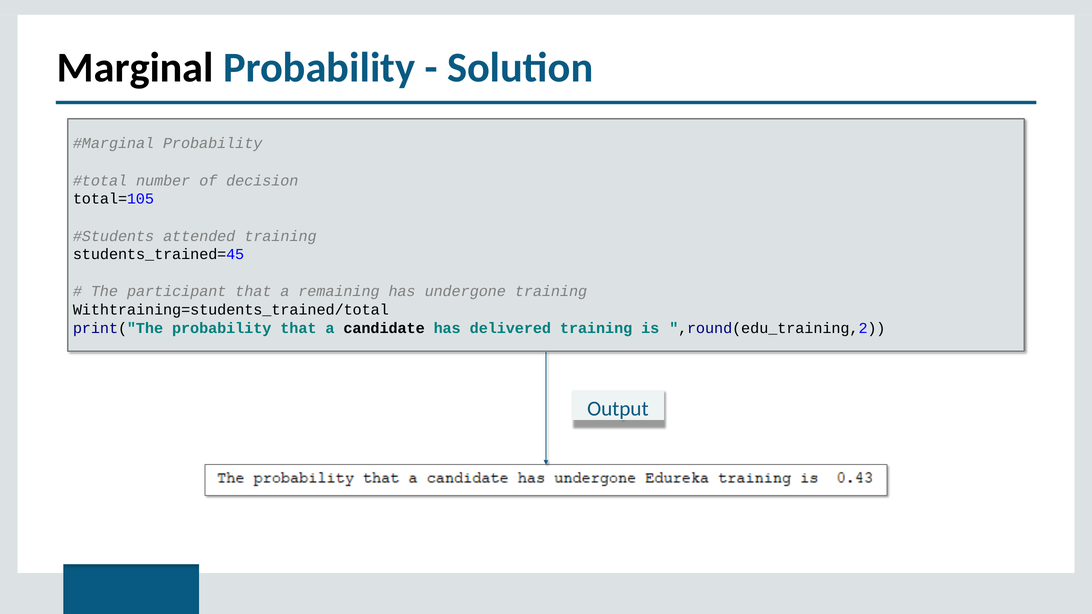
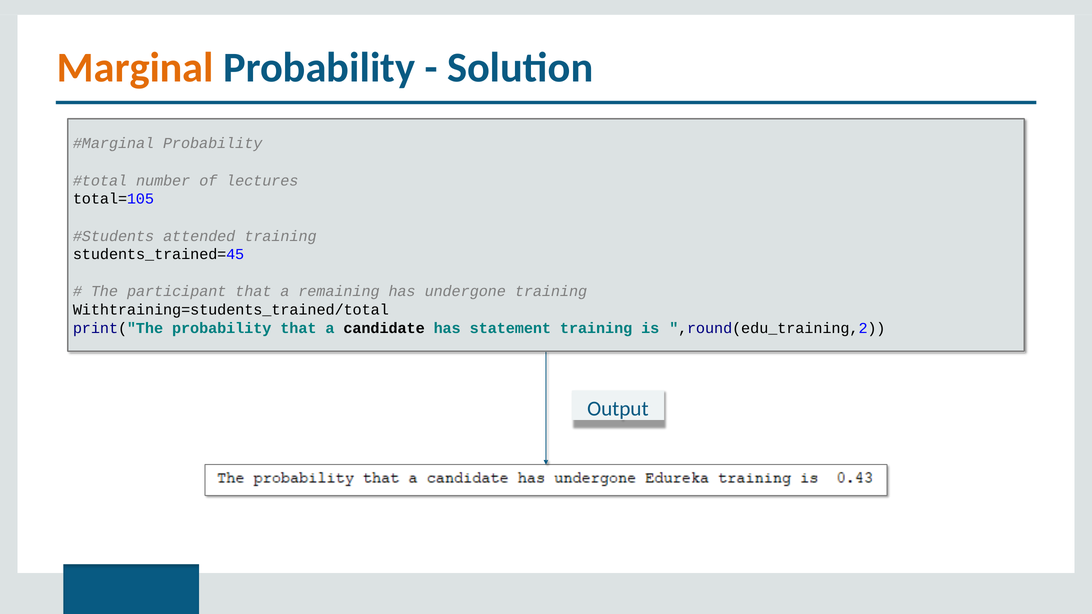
Marginal colour: black -> orange (135, 68)
decision: decision -> lectures (262, 181)
delivered: delivered -> statement (510, 328)
